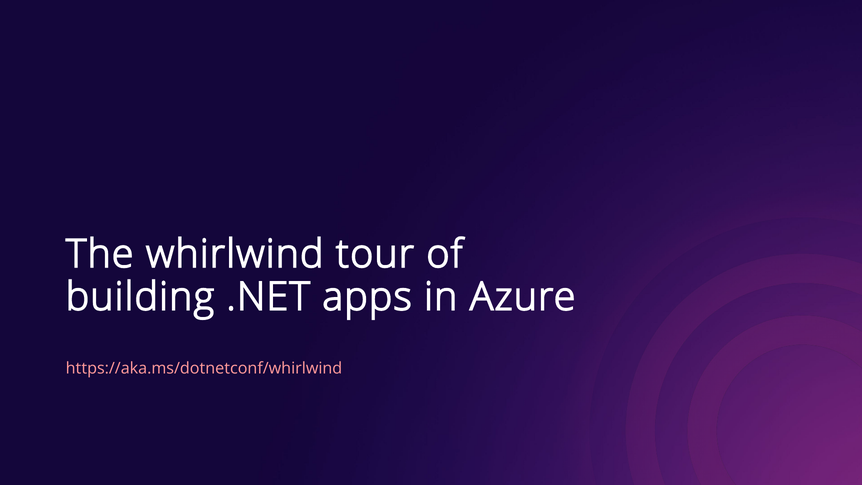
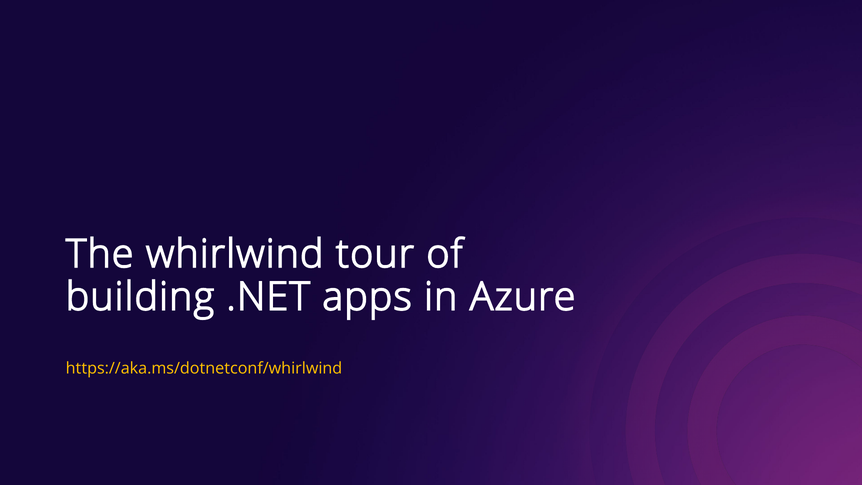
https://aka.ms/dotnetconf/whirlwind colour: pink -> yellow (204, 368)
